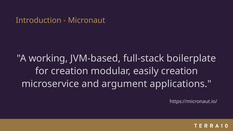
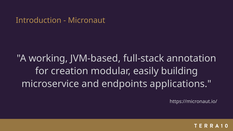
boilerplate: boilerplate -> annotation (191, 58)
easily creation: creation -> building (180, 71)
argument: argument -> endpoints (124, 84)
